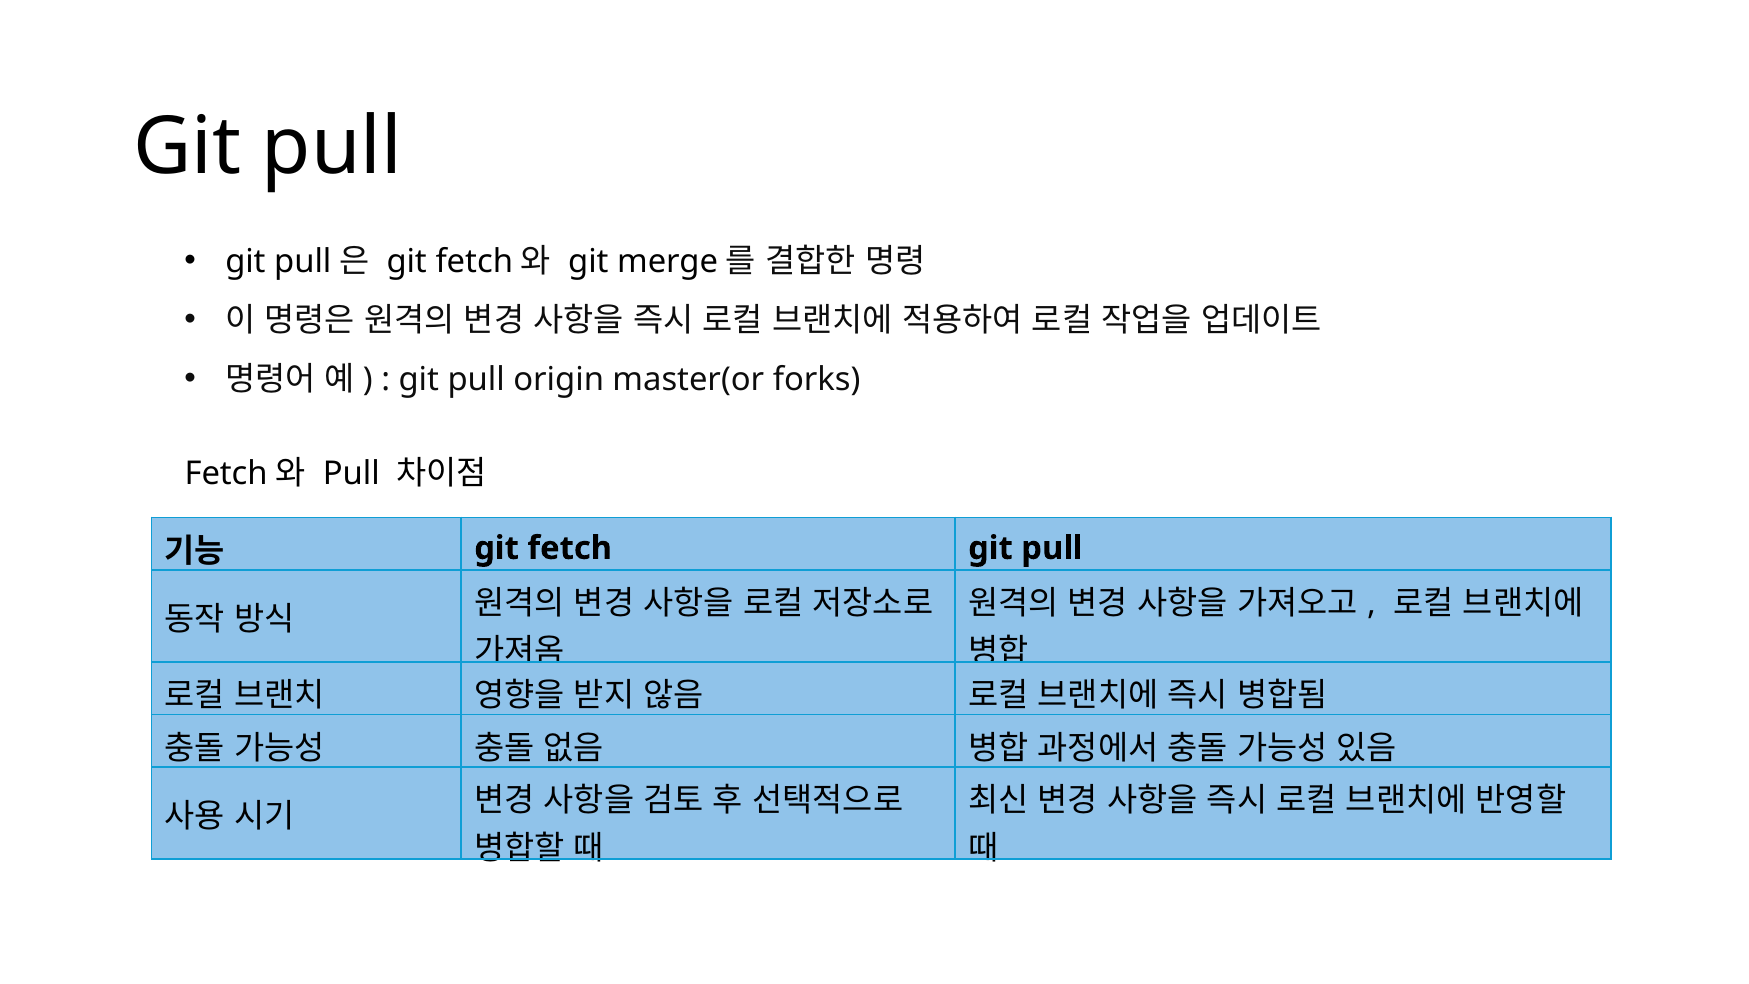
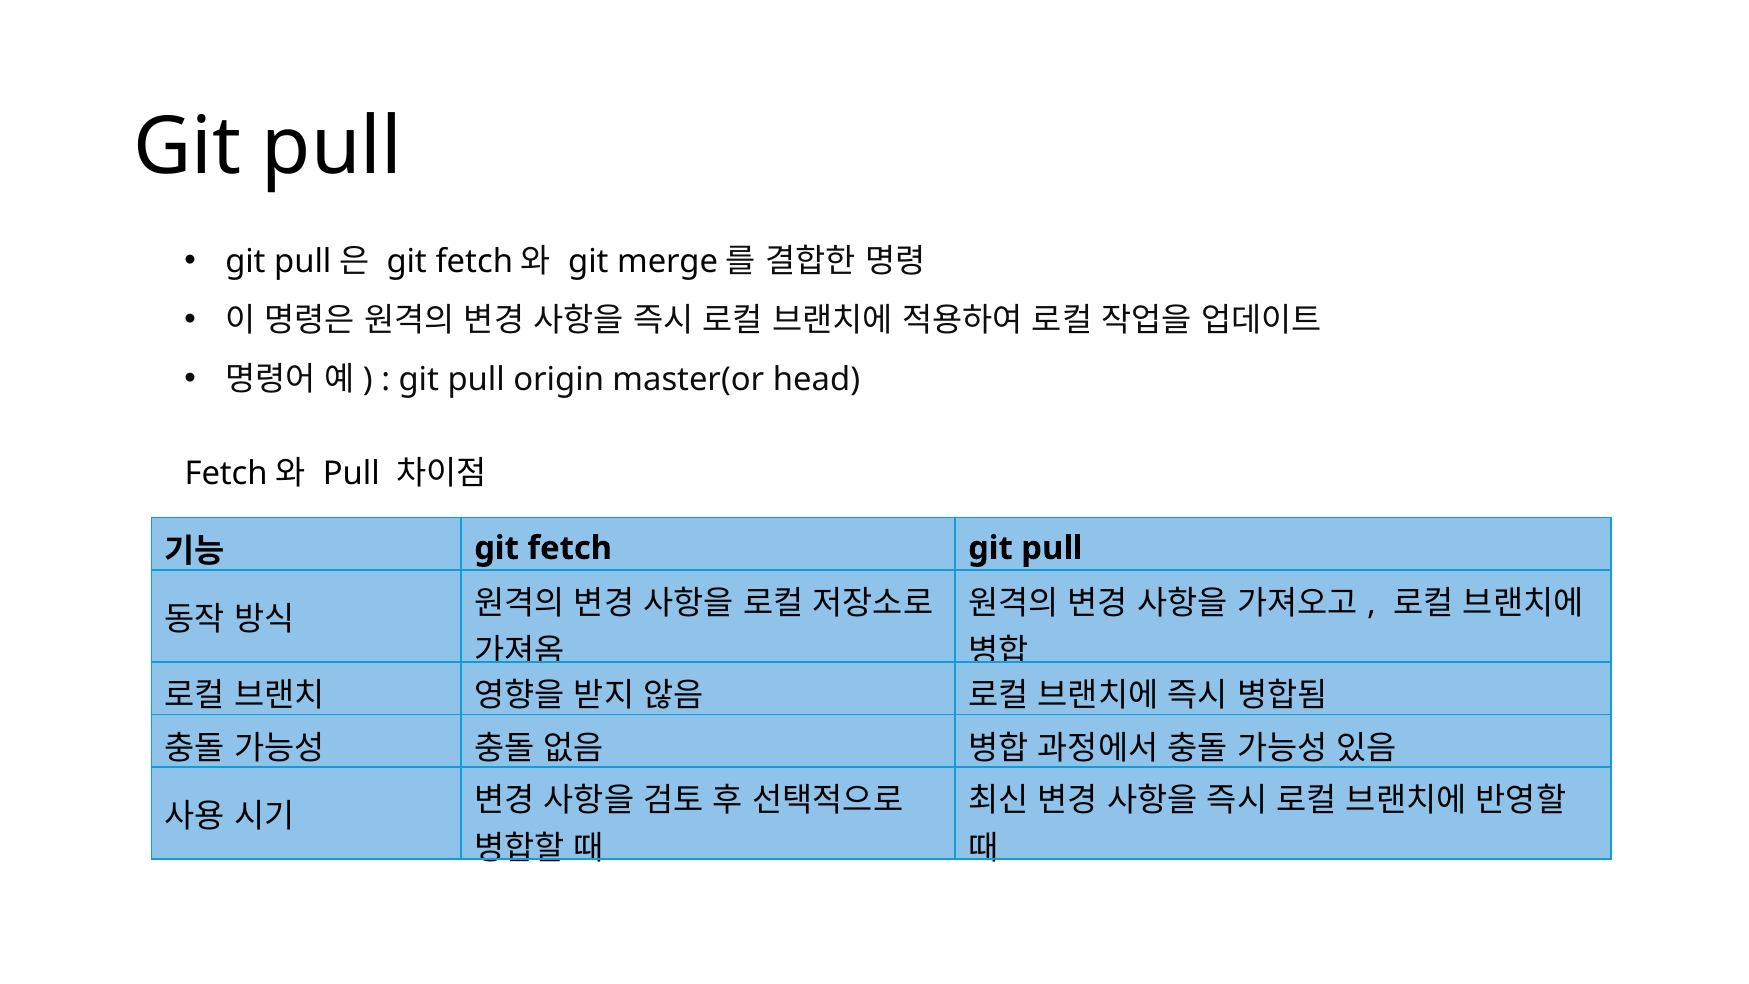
forks: forks -> head (817, 379)
